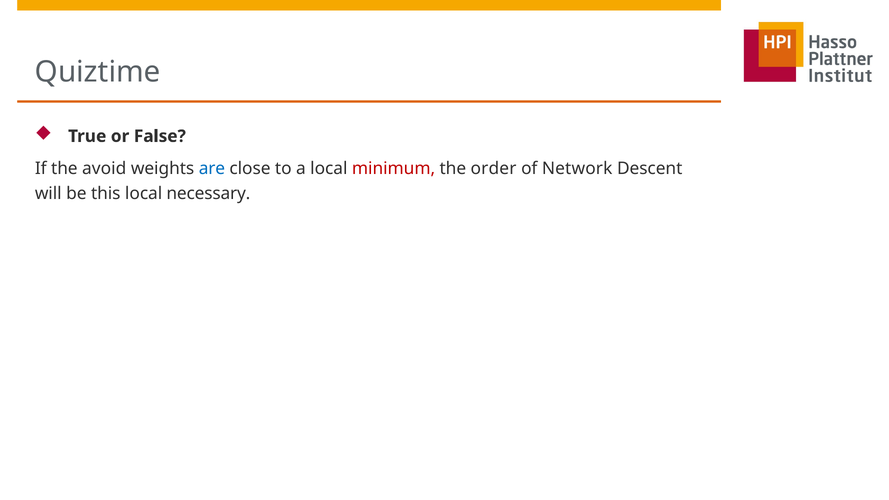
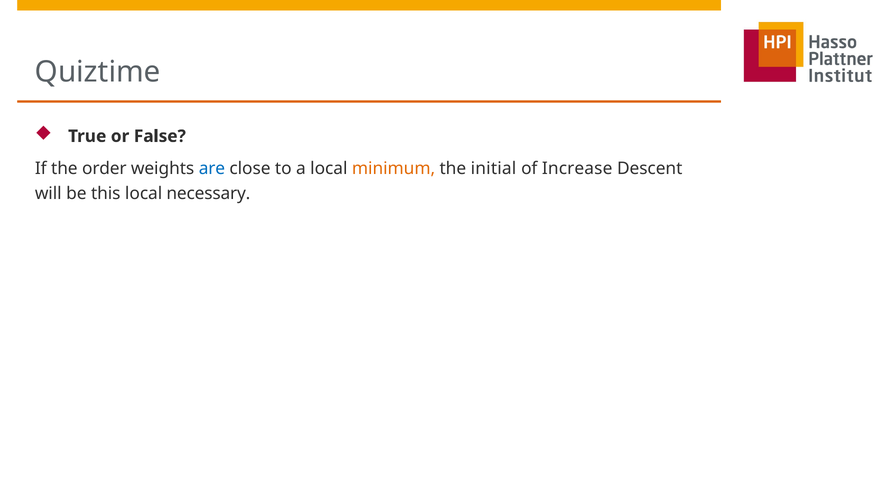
avoid: avoid -> order (104, 169)
minimum colour: red -> orange (394, 169)
order: order -> initial (494, 169)
Network: Network -> Increase (577, 169)
